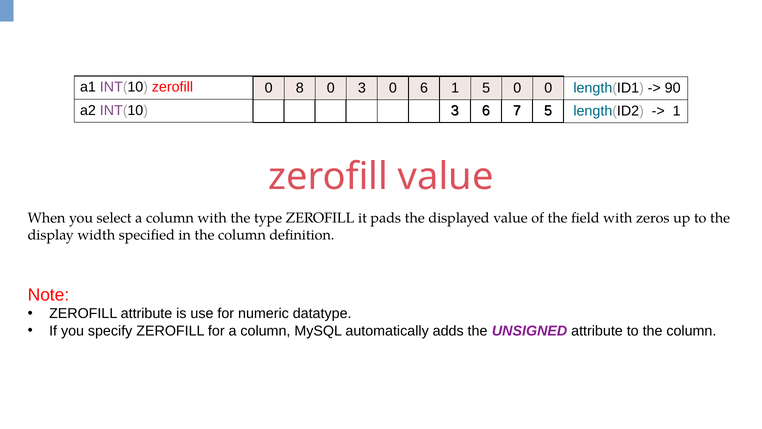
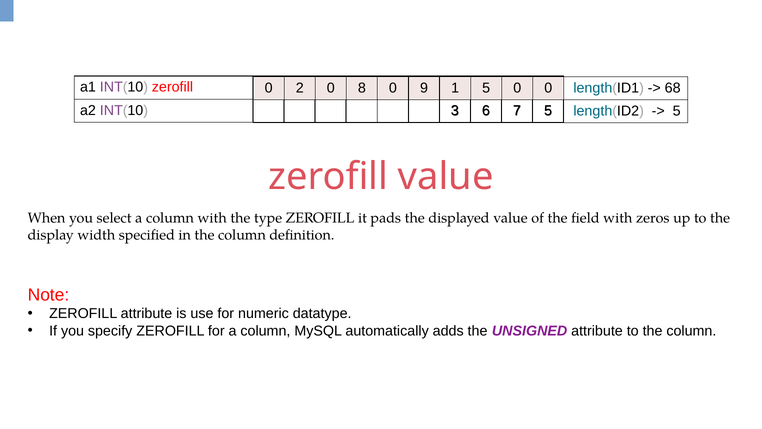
8: 8 -> 2 (300, 88)
0 3: 3 -> 8 (362, 88)
0 6: 6 -> 9 (424, 88)
90: 90 -> 68 (673, 88)
1: 1 -> 5 (677, 111)
